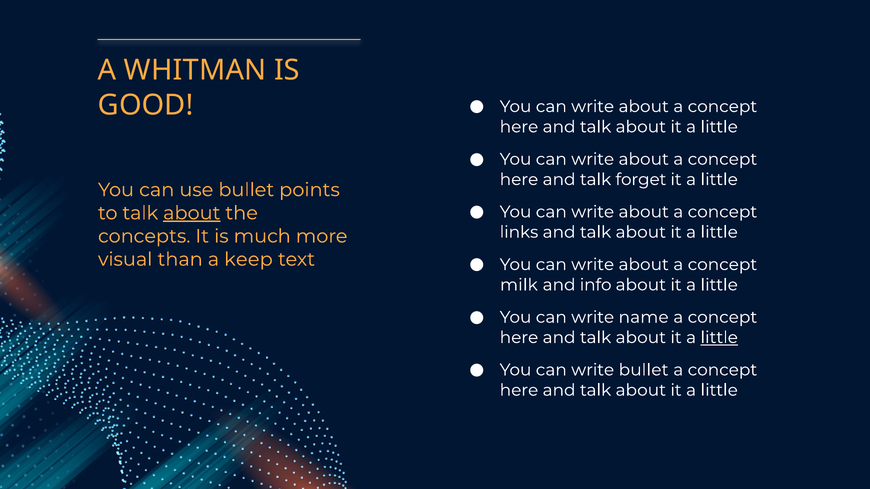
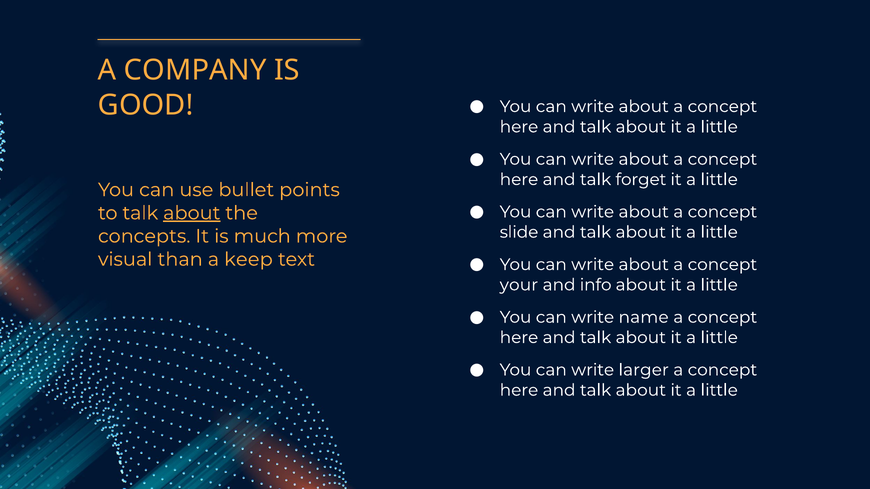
WHITMAN: WHITMAN -> COMPANY (195, 70)
links: links -> slide (519, 232)
milk: milk -> your (519, 285)
little underline: present -> none (719, 338)
write bullet: bullet -> larger (644, 370)
